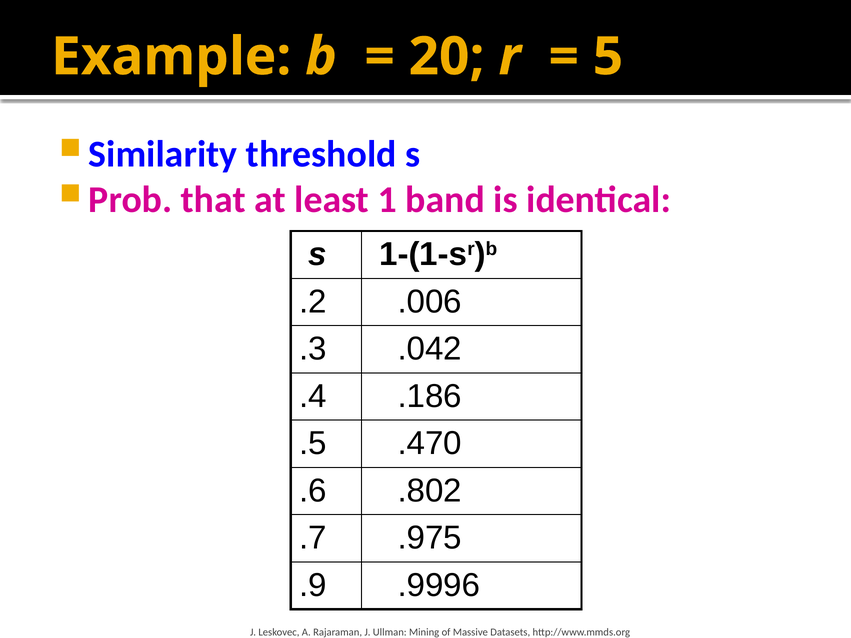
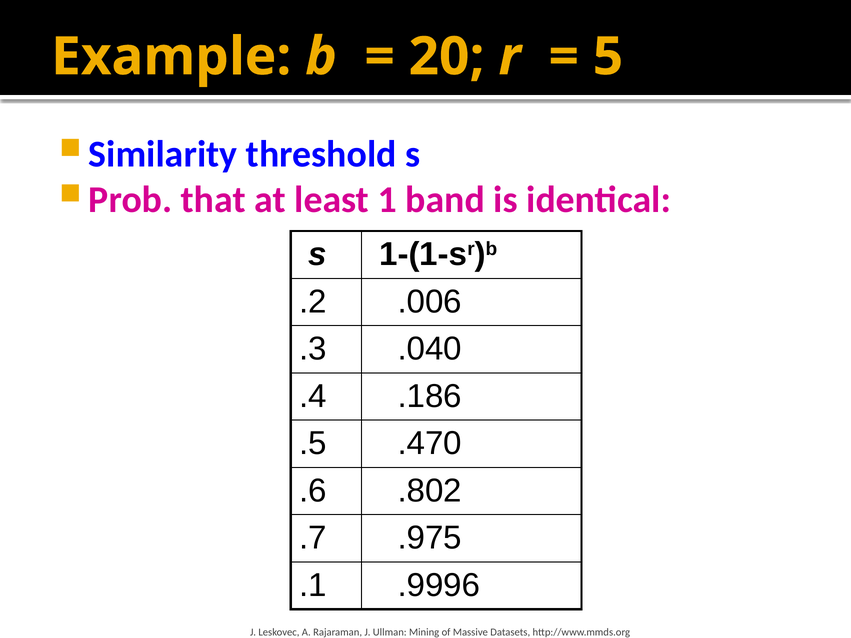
.042: .042 -> .040 (430, 349)
.9: .9 -> .1 (313, 585)
